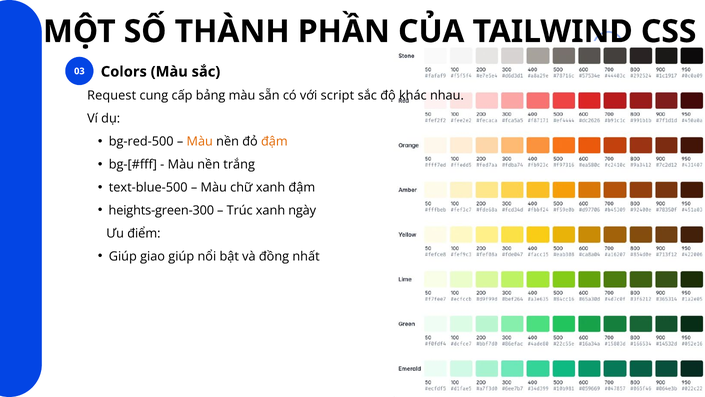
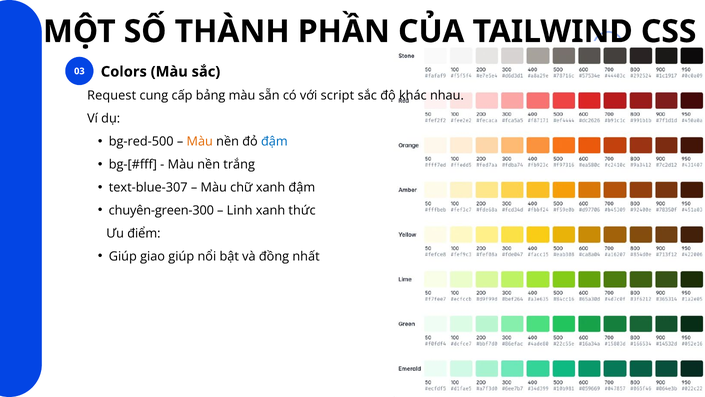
đậm colour: orange -> blue (274, 142)
text-blue-500: text-blue-500 -> text-blue-307 (148, 187)
heights-green-300: heights-green-300 -> chuyên-green-300 (161, 210)
Trúc: Trúc -> Linh (240, 210)
ngày: ngày -> thức (302, 210)
